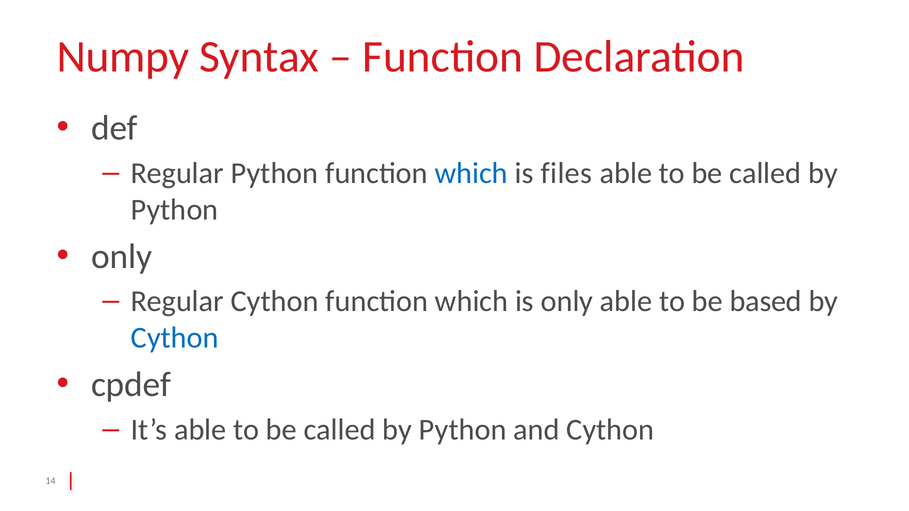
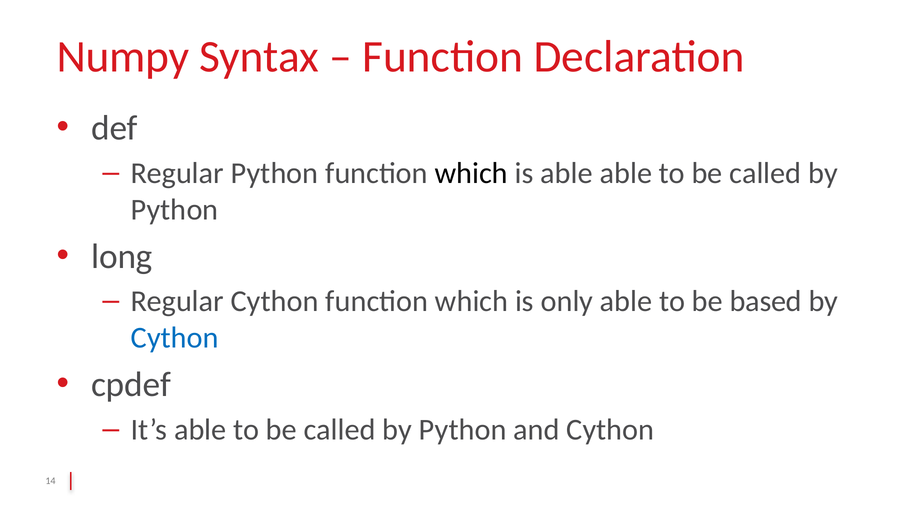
which colour: blue -> black (471, 173)
is files: files -> able (567, 173)
only: only -> long (122, 257)
